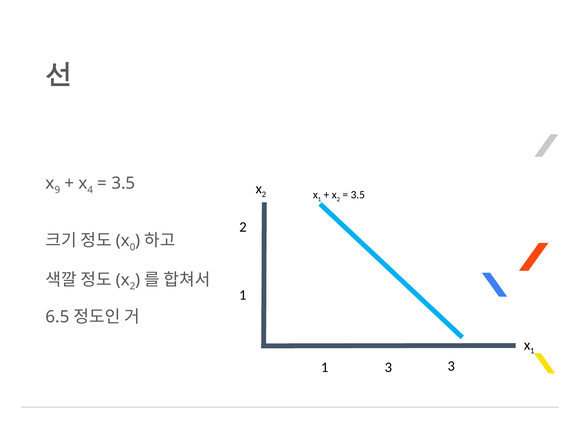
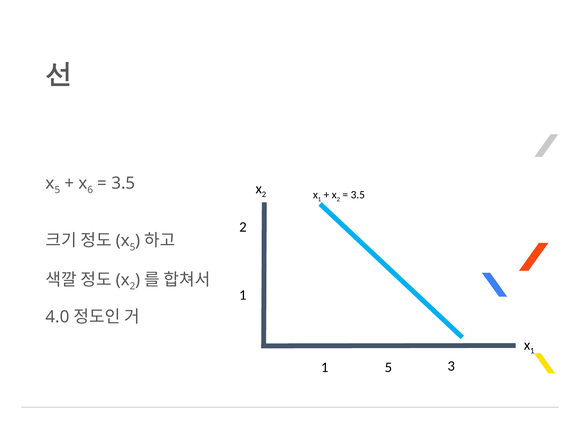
9: 9 -> 5 (57, 190)
4: 4 -> 6 (90, 190)
0: 0 -> 5 (133, 247)
6.5: 6.5 -> 4.0 (58, 317)
1 3: 3 -> 5 (388, 367)
